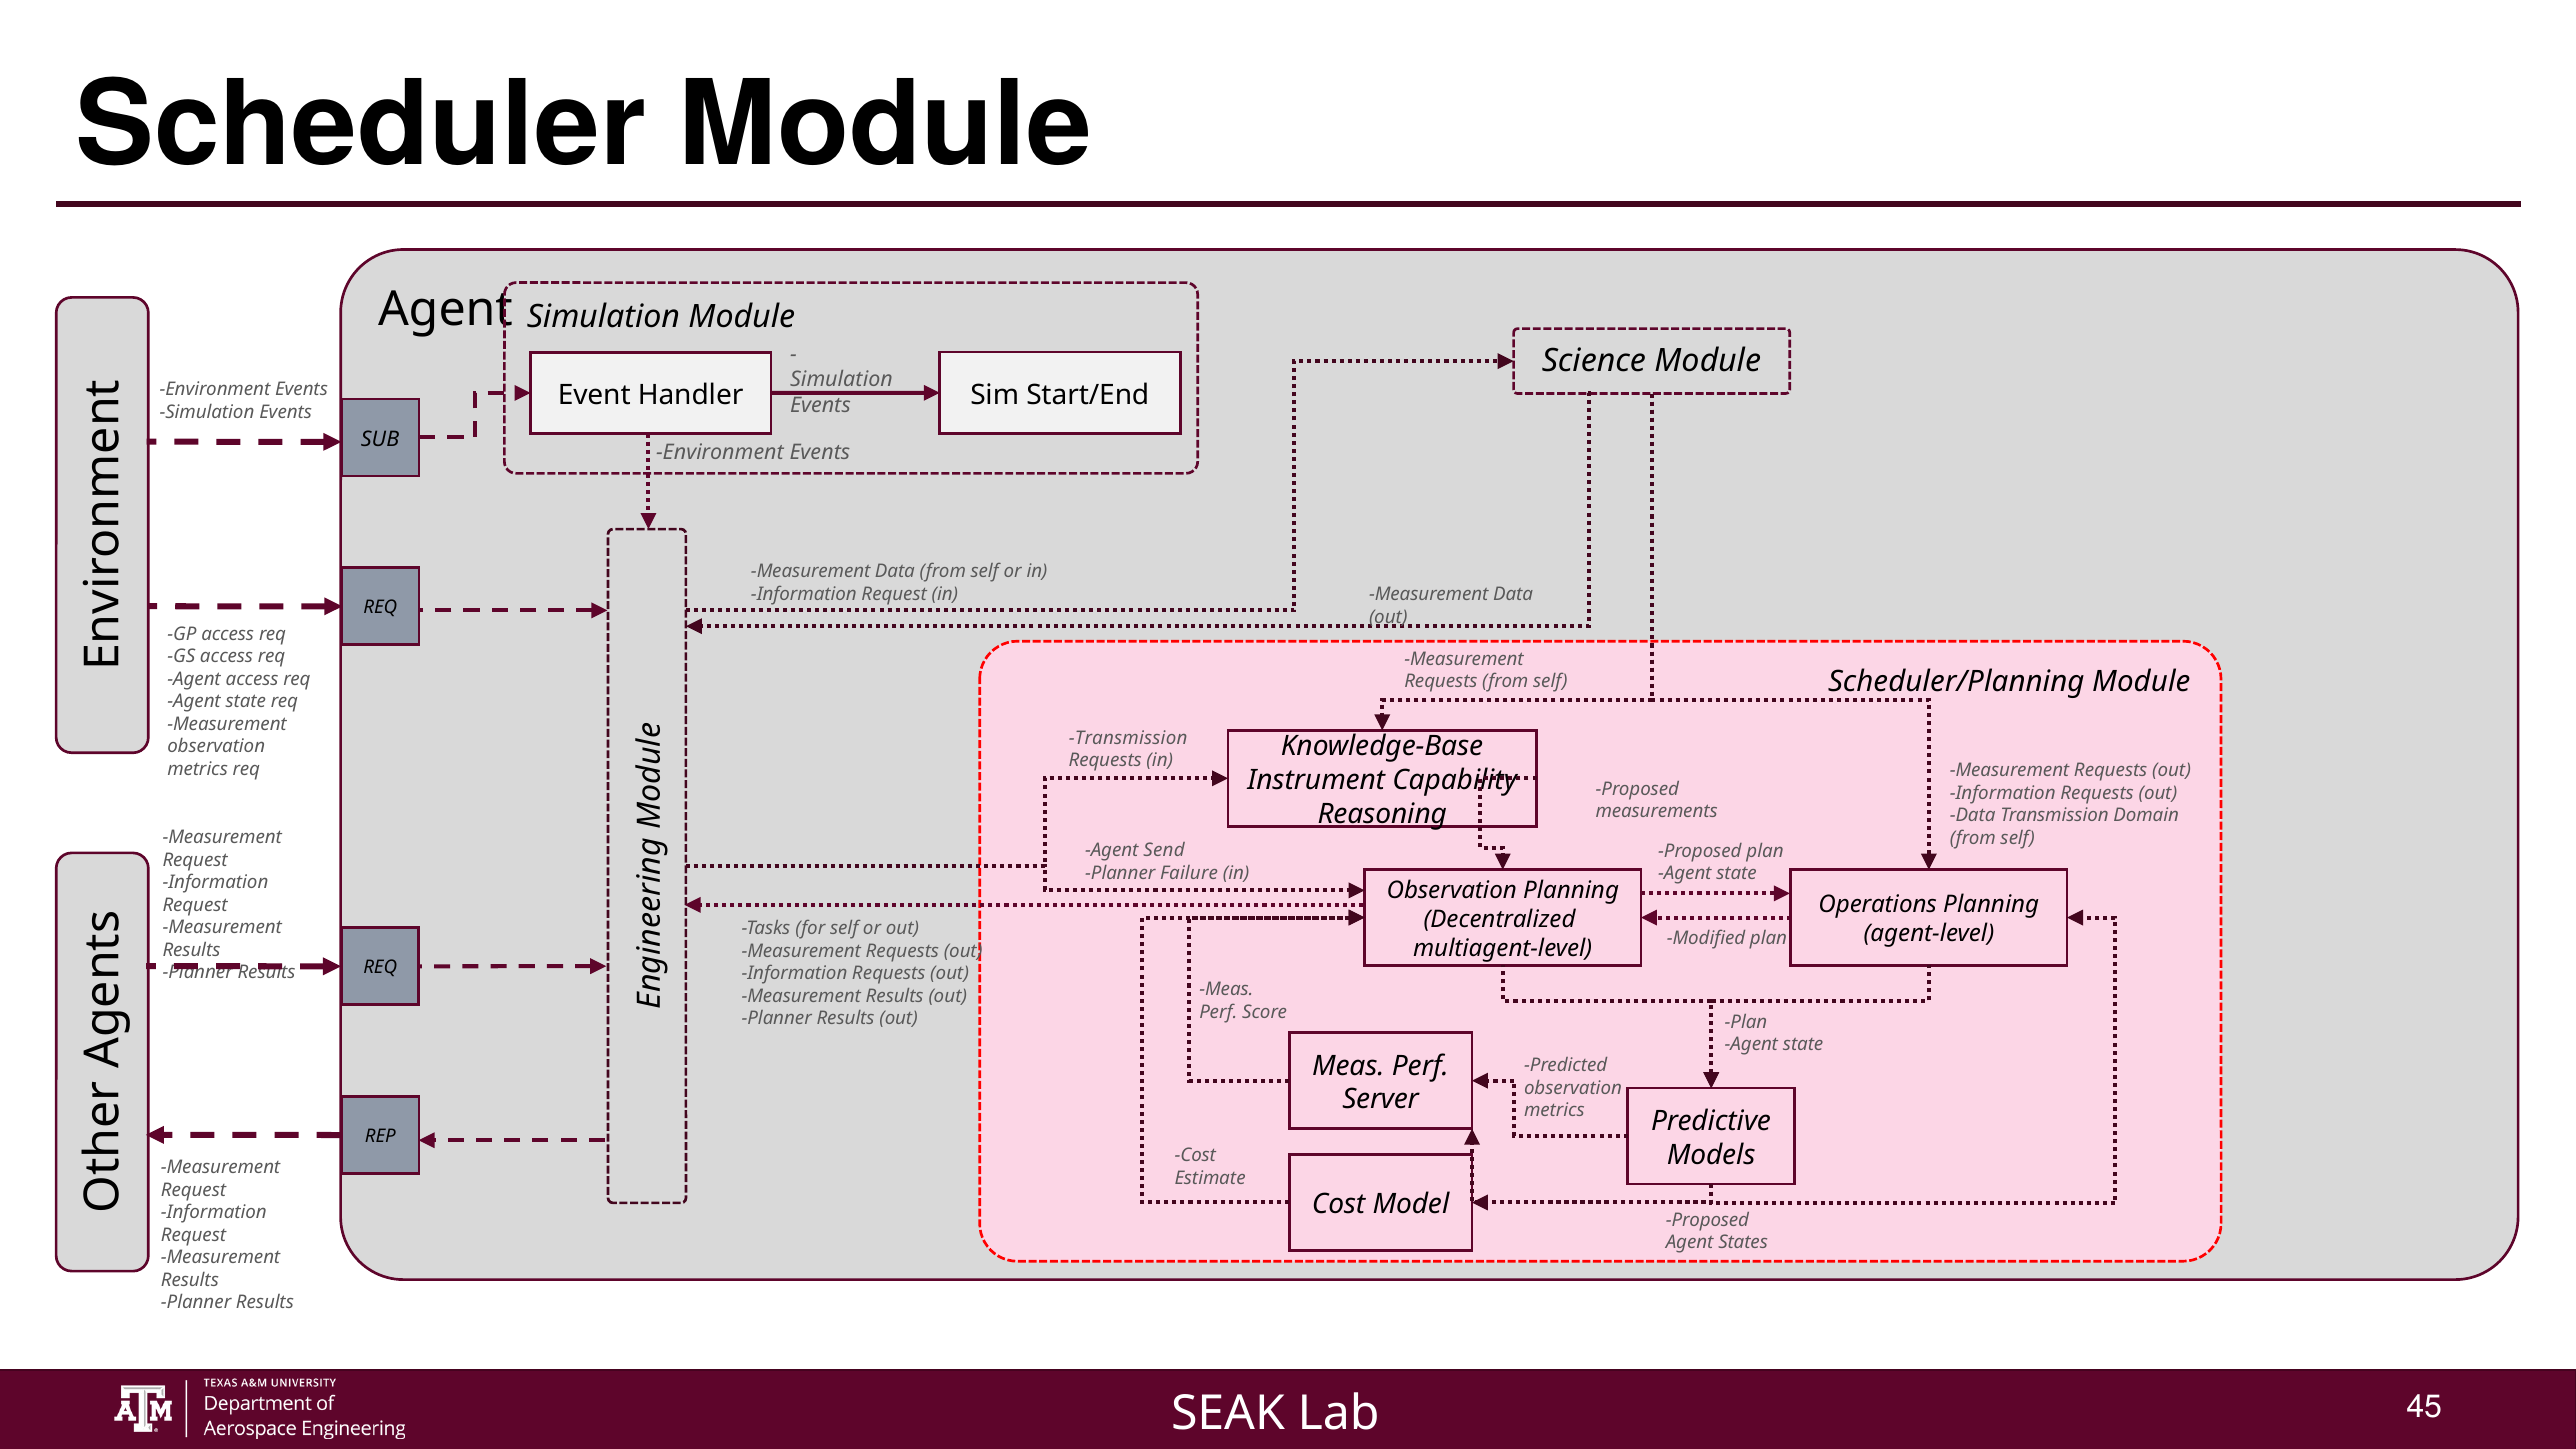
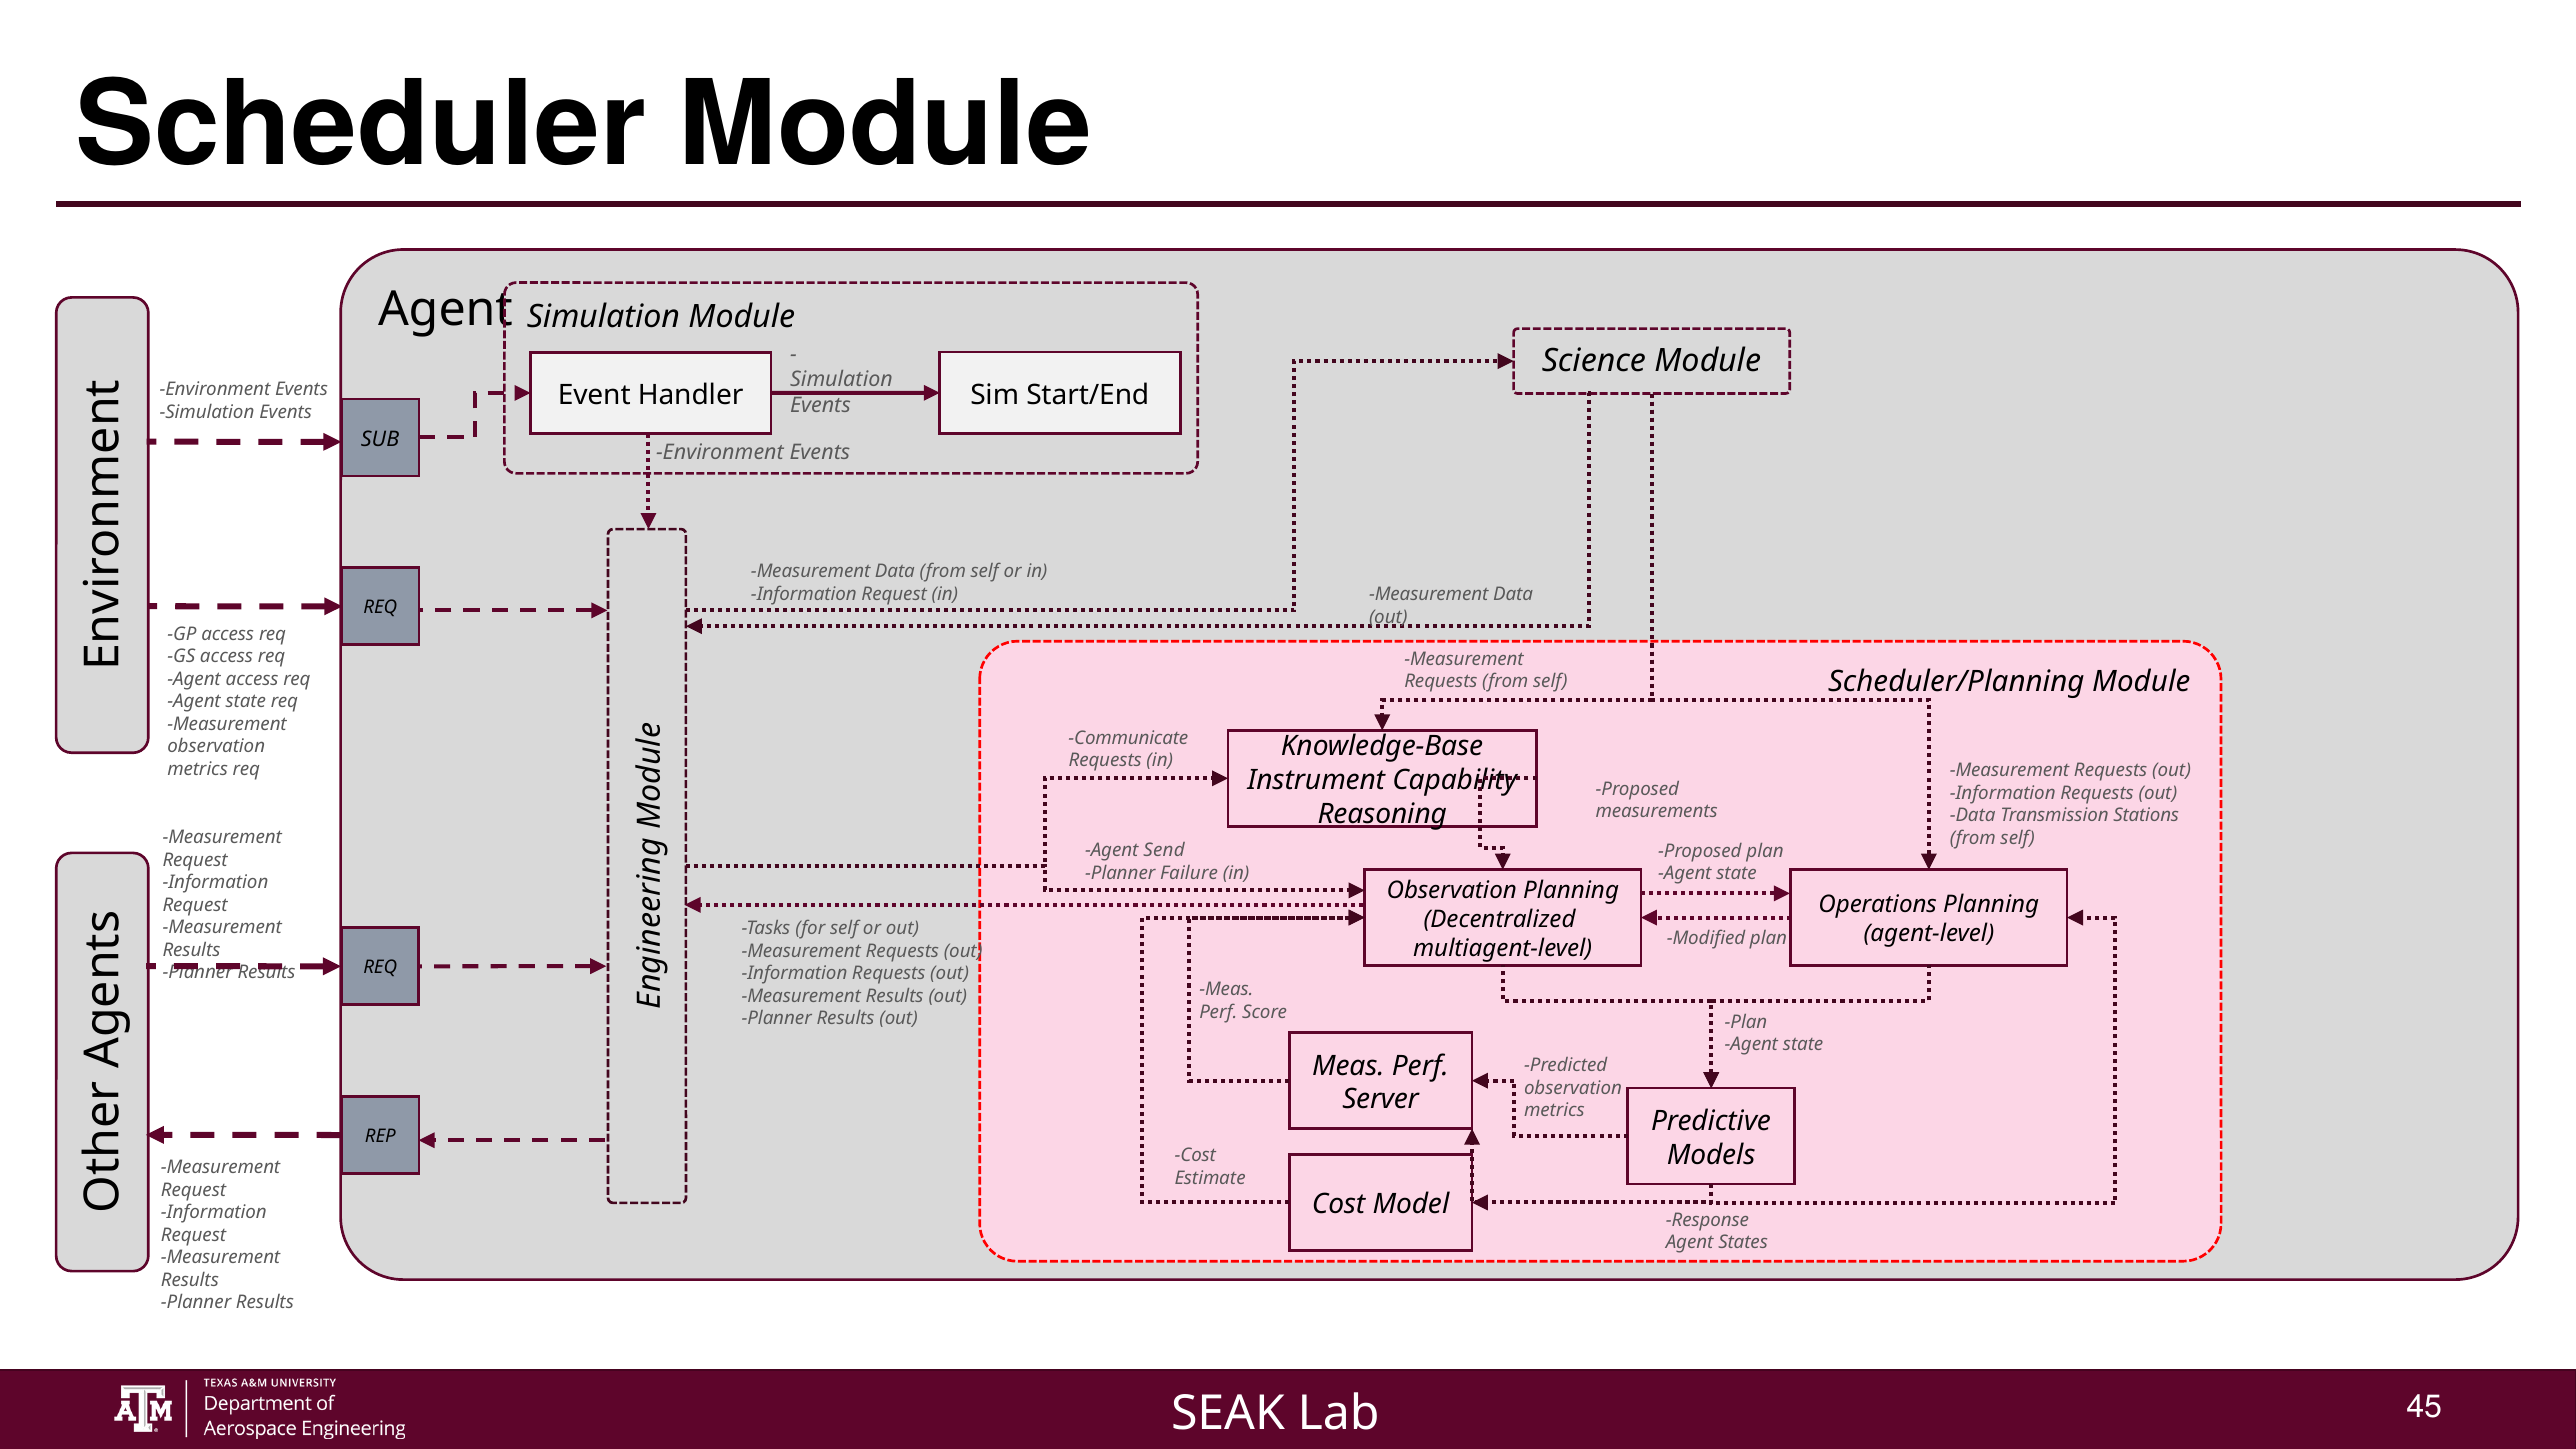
Transmission: Transmission -> Communicate (1128, 738)
Domain: Domain -> Stations (2146, 815)
Proposed: Proposed -> Response (1707, 1220)
